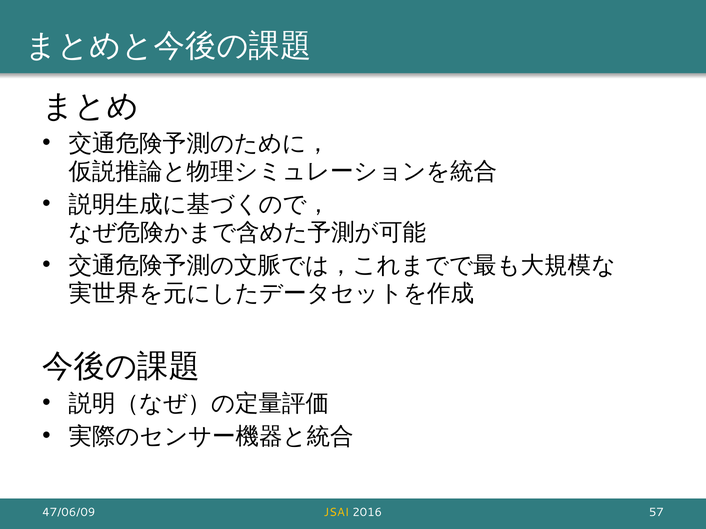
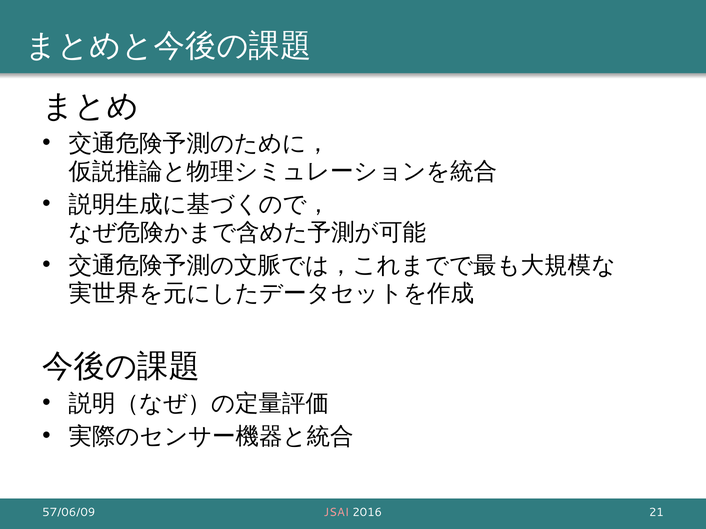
47/06/09: 47/06/09 -> 57/06/09 (69, 513)
JSAI colour: yellow -> pink (336, 513)
57: 57 -> 21 (656, 513)
